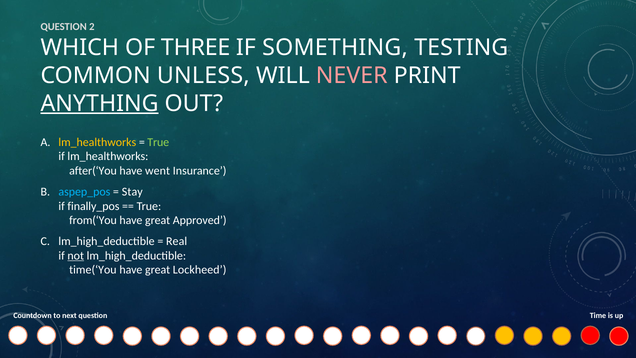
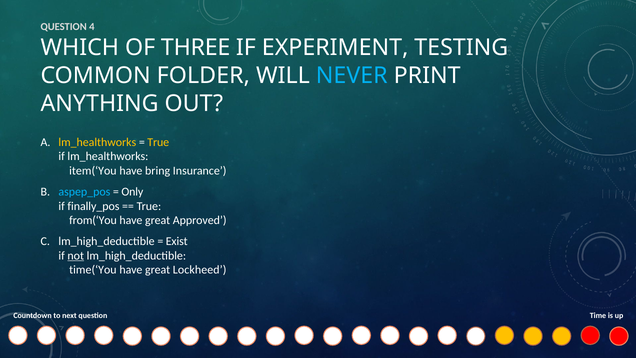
2: 2 -> 4 (92, 27)
SOMETHING: SOMETHING -> EXPERIMENT (335, 48)
UNLESS: UNLESS -> FOLDER (203, 76)
NEVER colour: pink -> light blue (352, 76)
ANYTHING underline: present -> none (100, 103)
True colour: light green -> yellow (158, 142)
after(‘You: after(‘You -> item(‘You (93, 171)
went: went -> bring (158, 171)
Stay: Stay -> Only (132, 192)
Real: Real -> Exist (177, 241)
